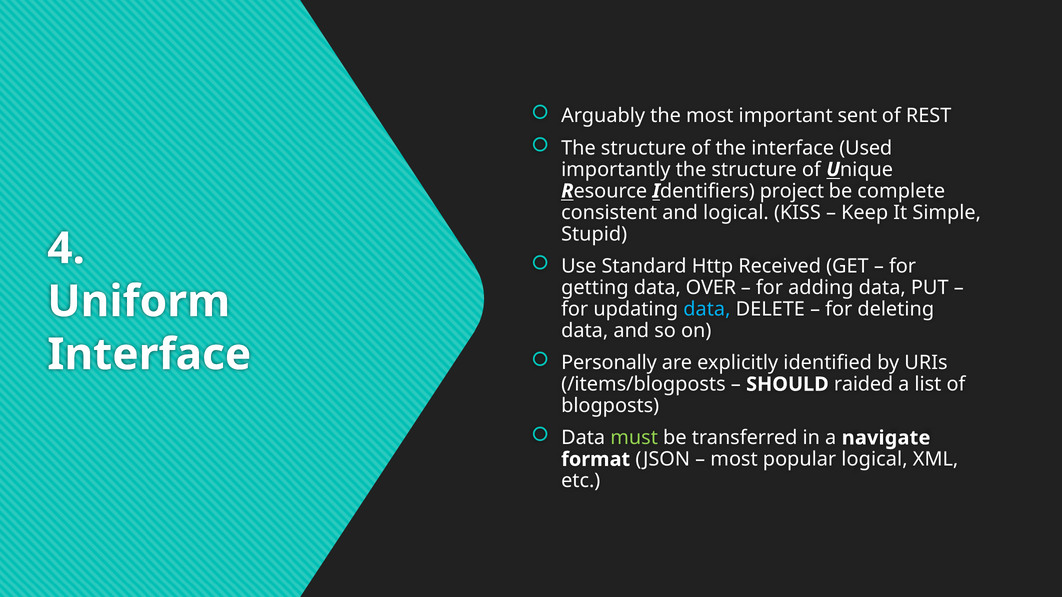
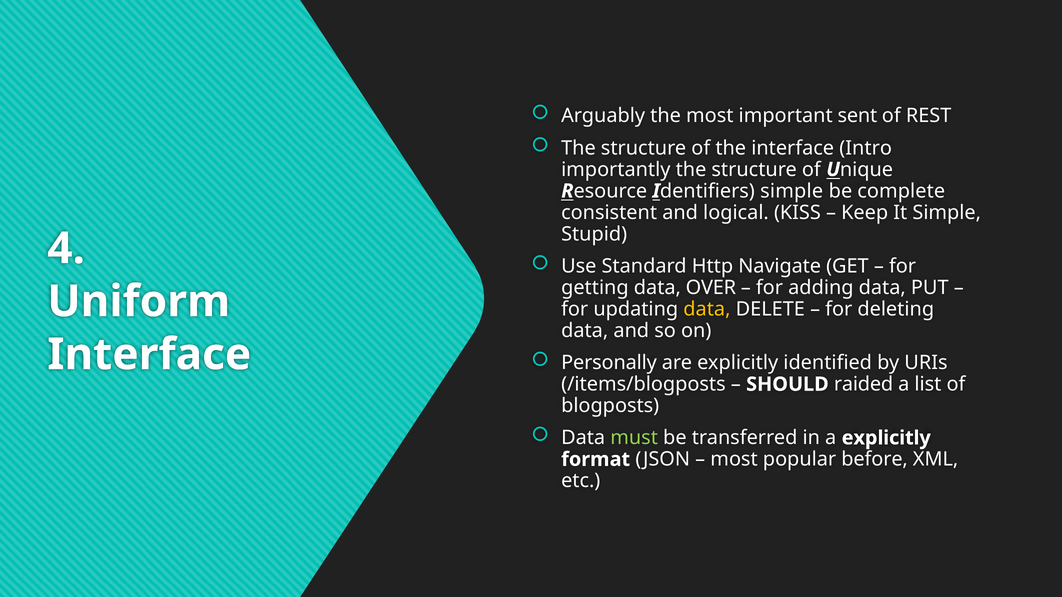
Used: Used -> Intro (866, 148)
project: project -> simple (792, 191)
Received: Received -> Navigate (780, 266)
data colour: light blue -> yellow (707, 309)
a navigate: navigate -> explicitly (886, 438)
popular logical: logical -> before (875, 460)
